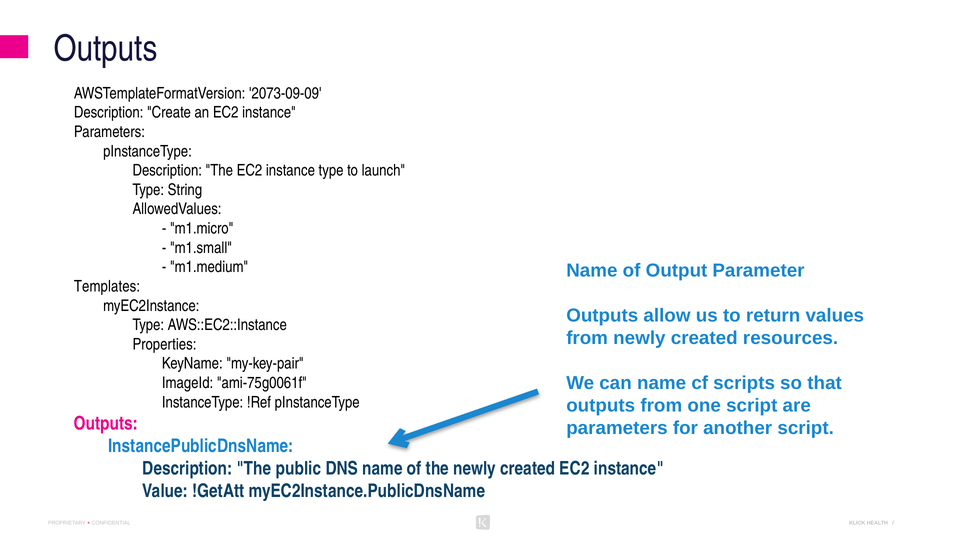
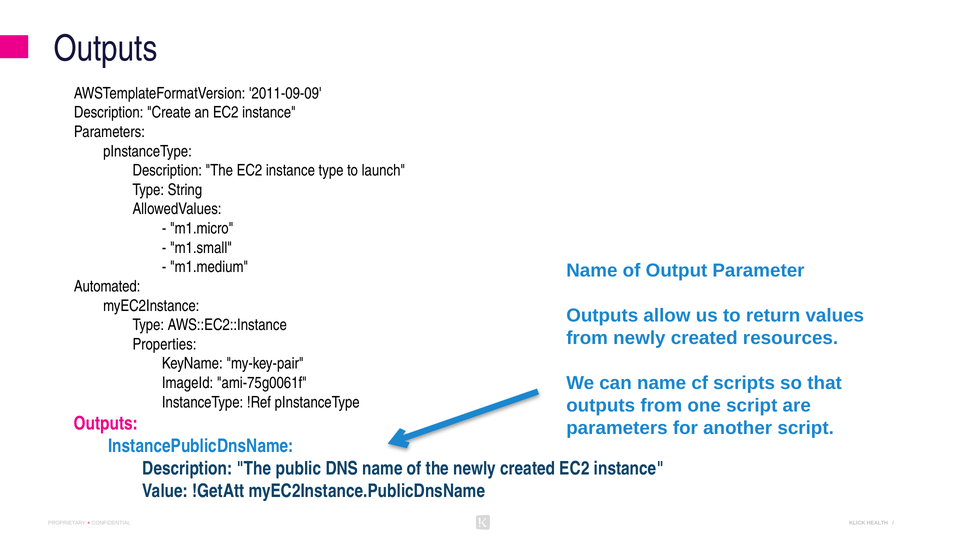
2073-09-09: 2073-09-09 -> 2011-09-09 (285, 93)
Templates: Templates -> Automated (107, 287)
